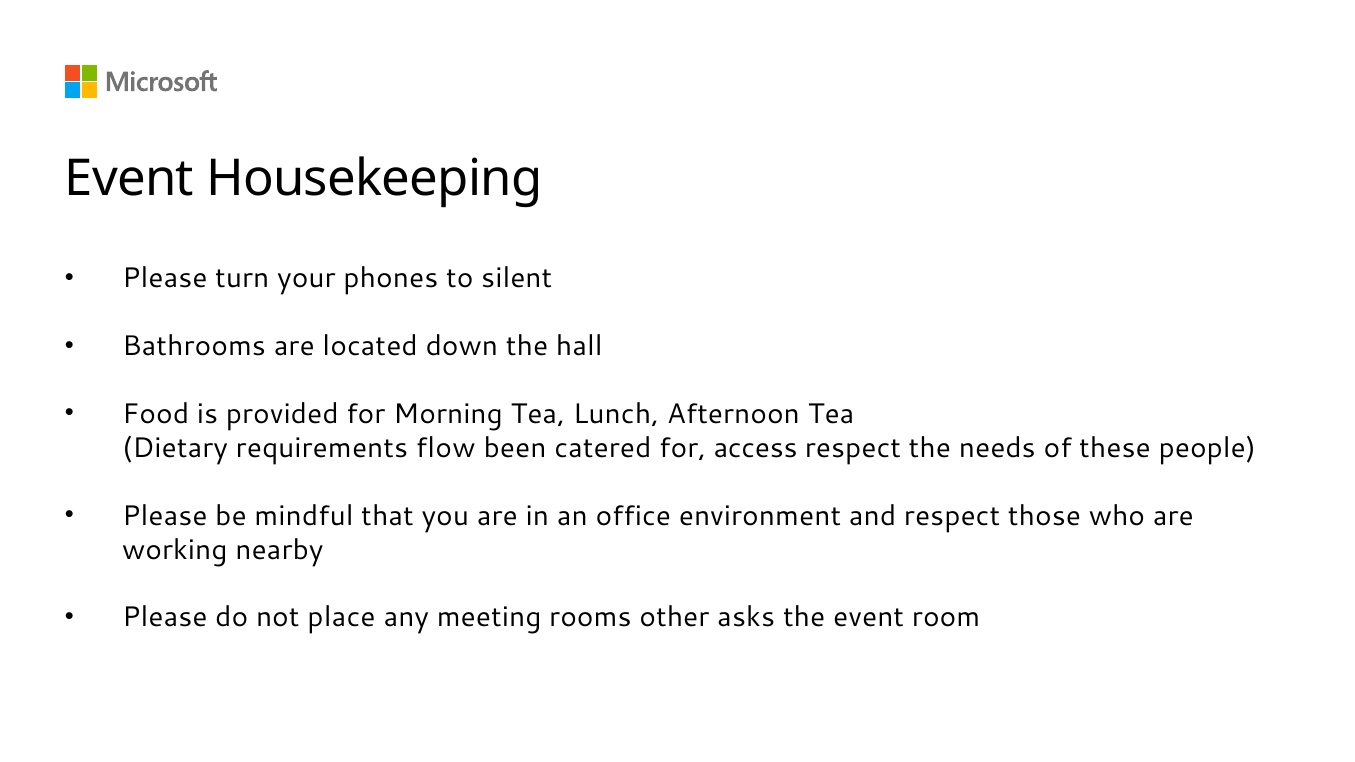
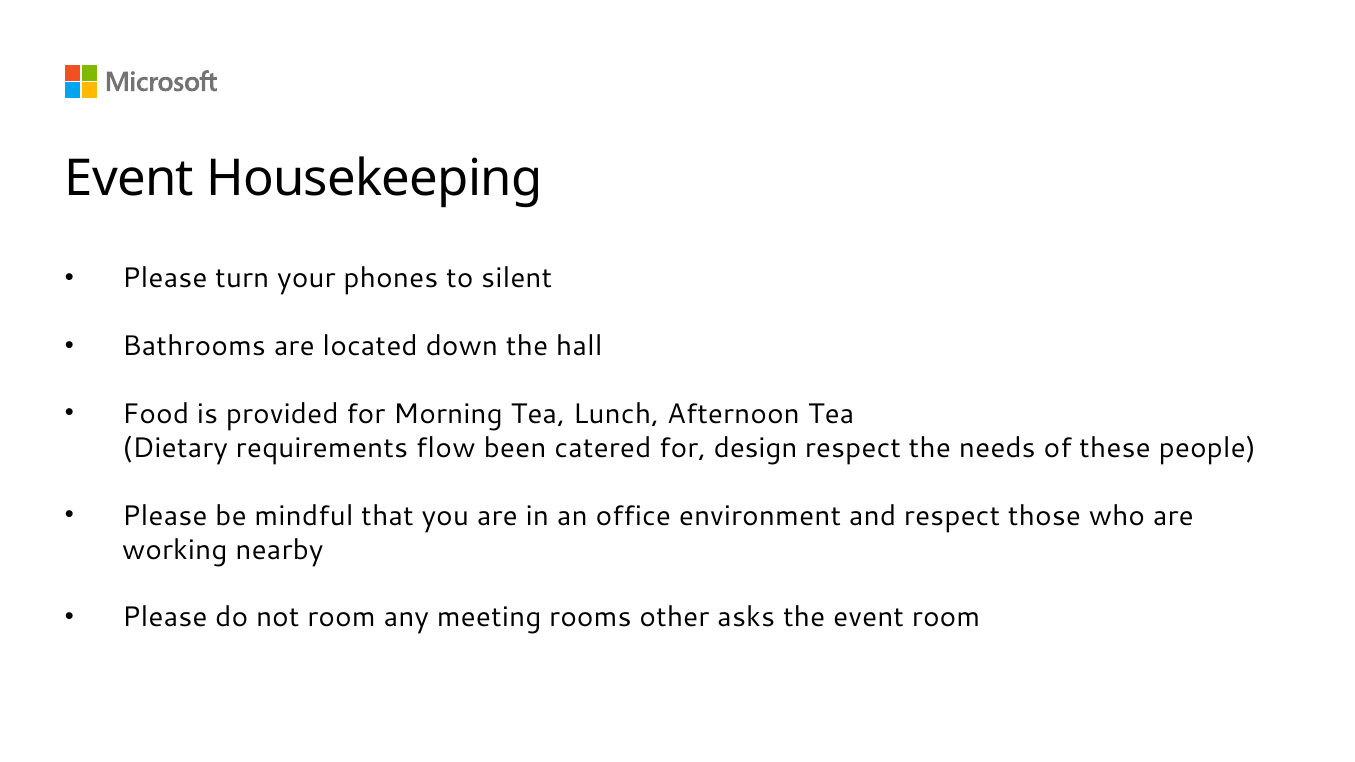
access: access -> design (756, 448)
not place: place -> room (342, 618)
